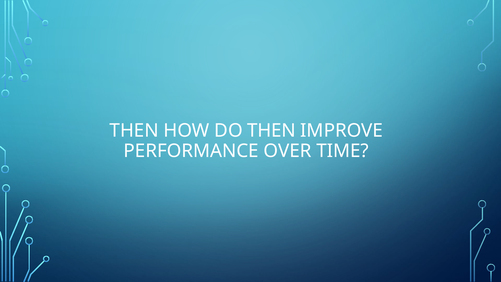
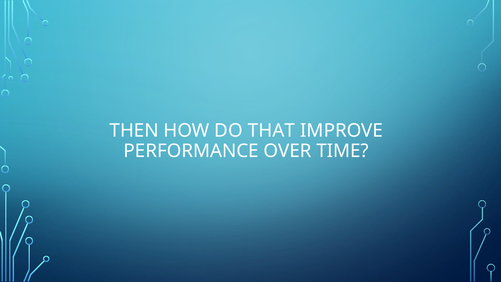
DO THEN: THEN -> THAT (271, 131)
